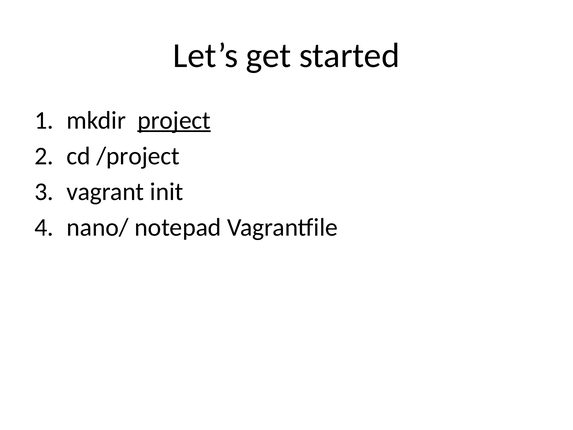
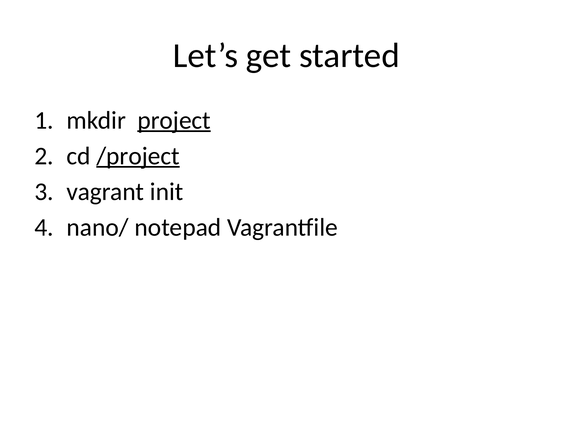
/project underline: none -> present (138, 156)
